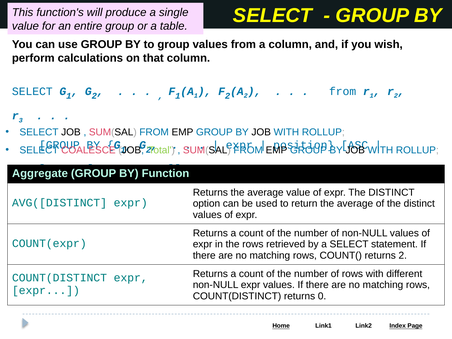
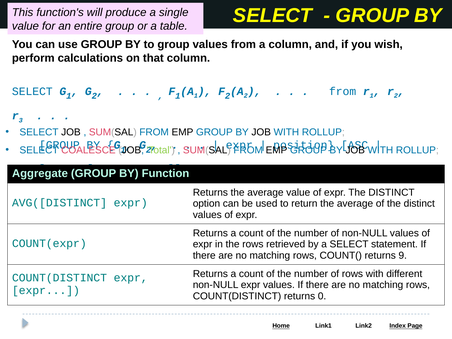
returns 2: 2 -> 9 (403, 255)
